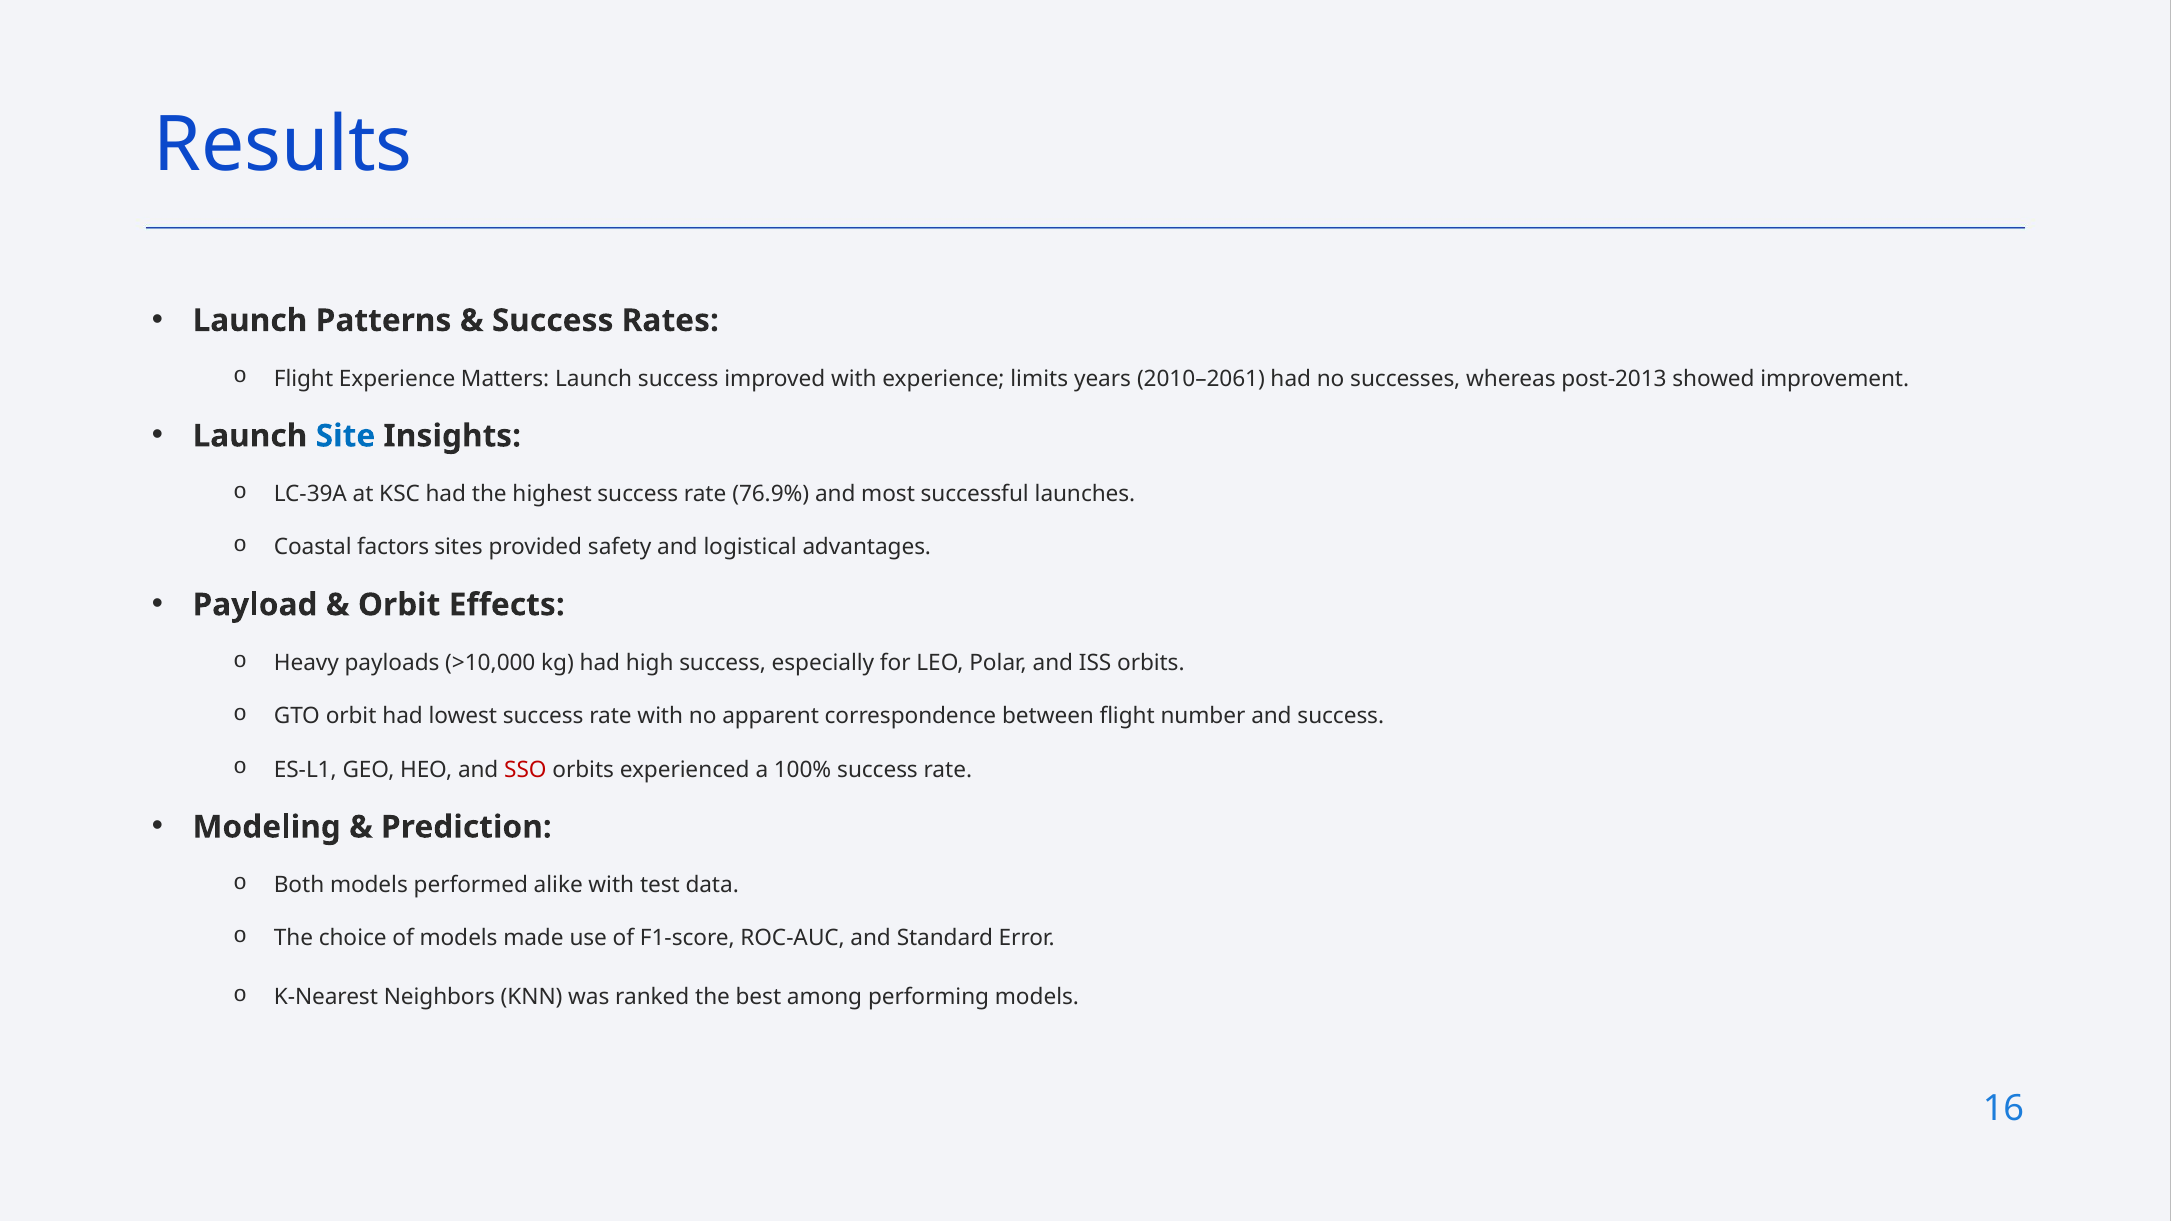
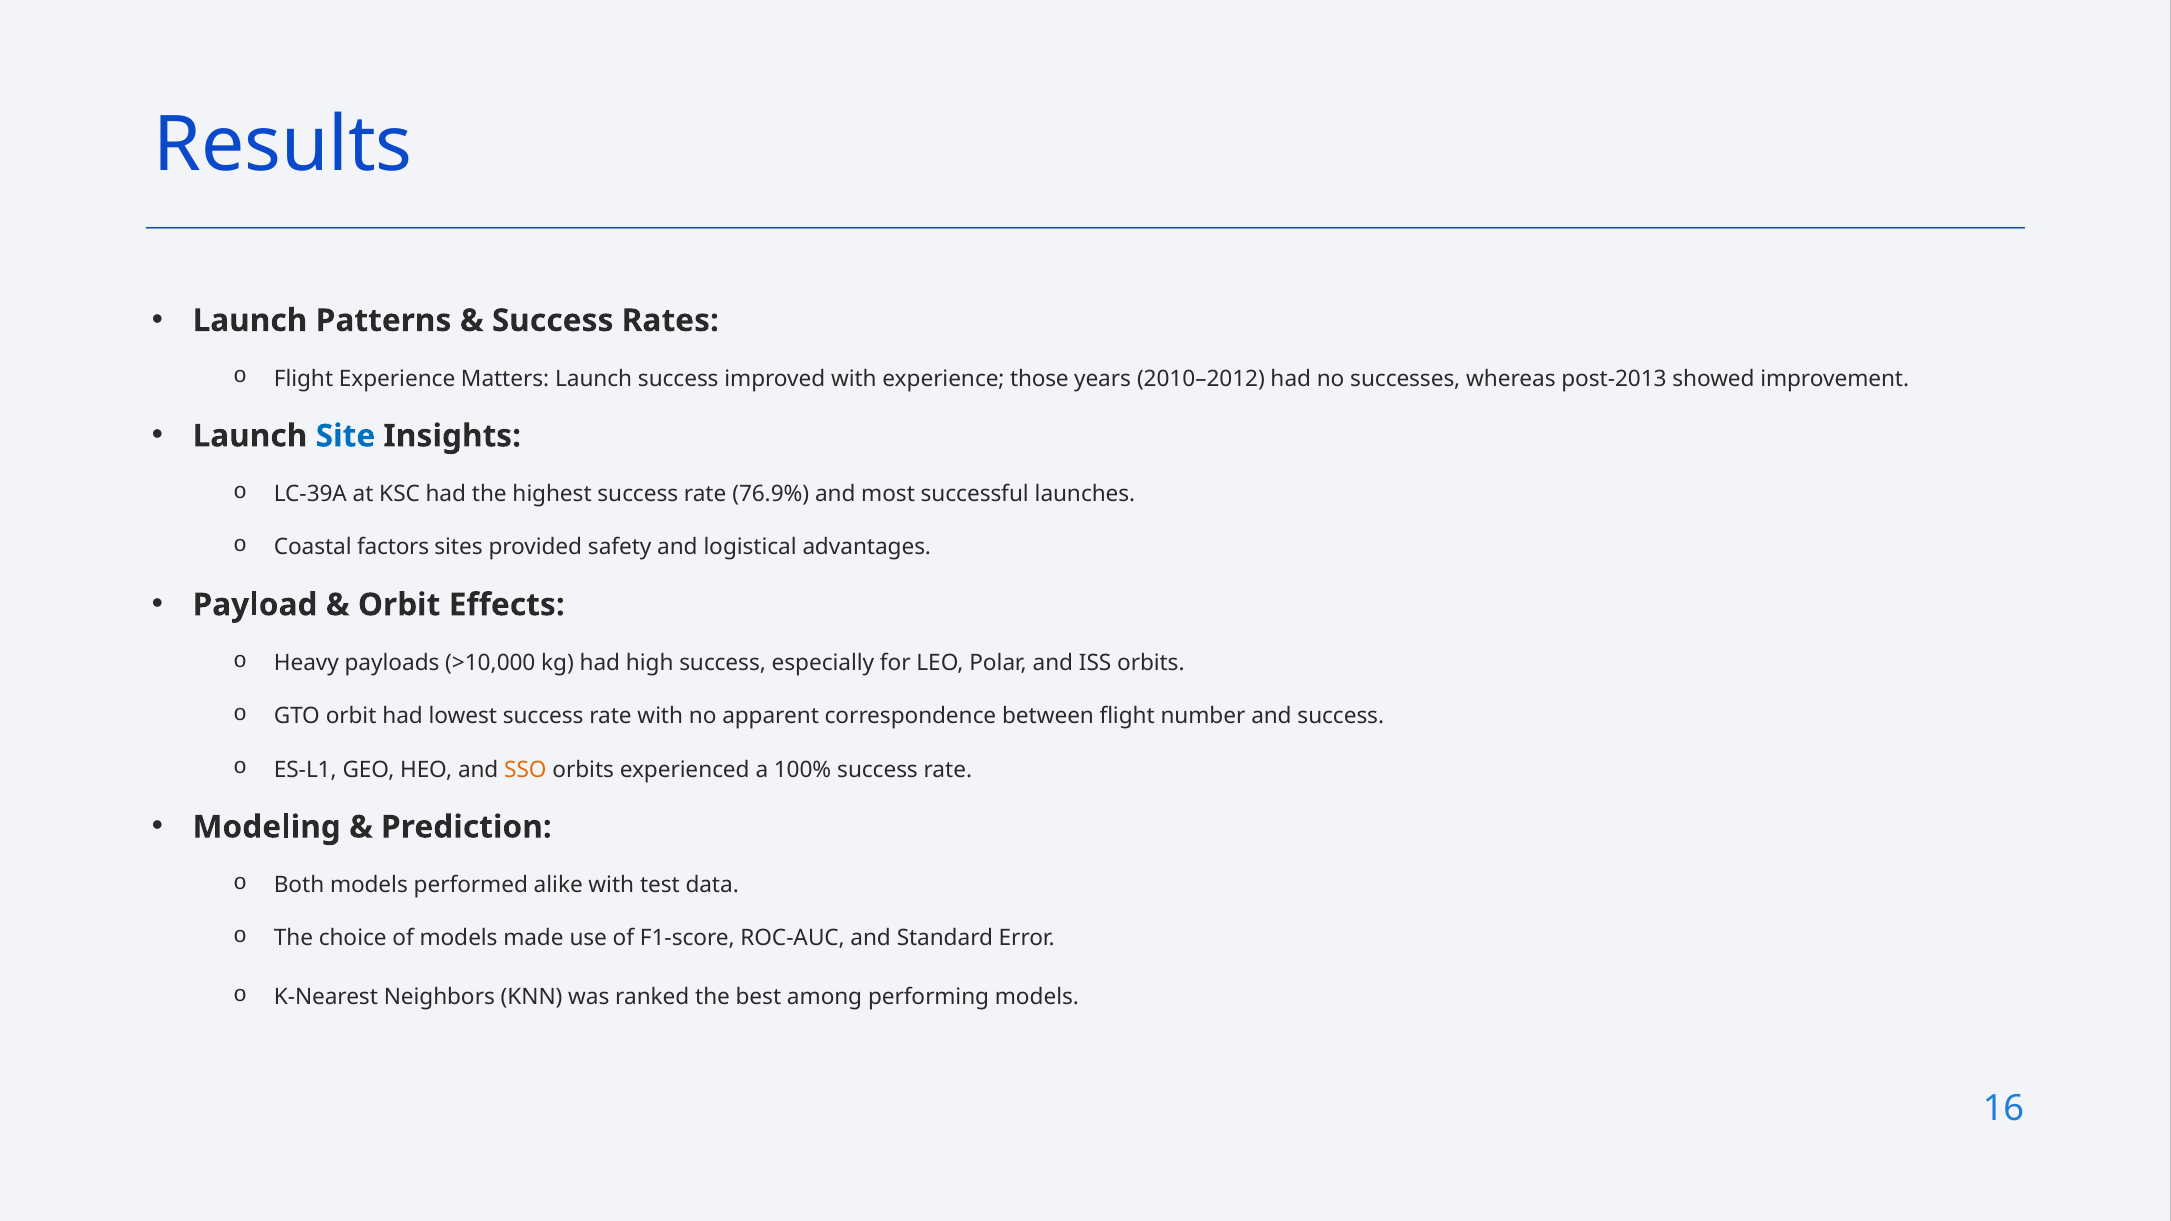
limits: limits -> those (1039, 379)
2010–2061: 2010–2061 -> 2010–2012 (1201, 379)
SSO colour: red -> orange (525, 770)
